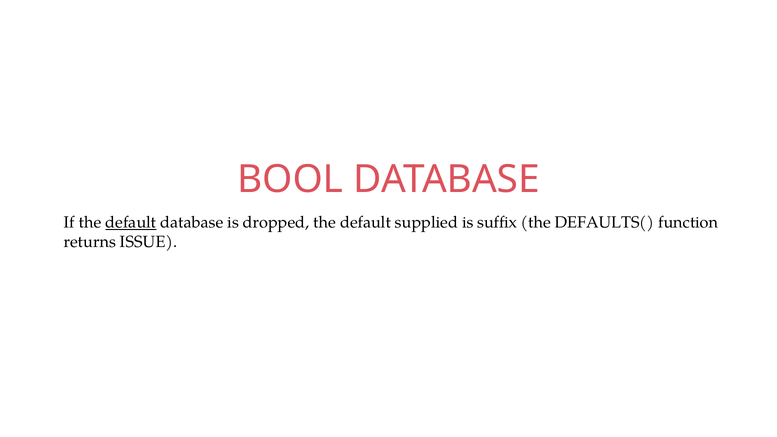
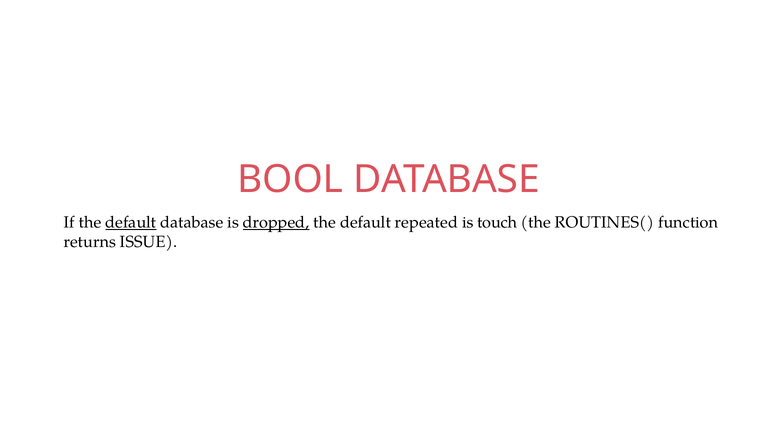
dropped underline: none -> present (276, 223)
supplied: supplied -> repeated (426, 223)
suffix: suffix -> touch (497, 223)
DEFAULTS(: DEFAULTS( -> ROUTINES( (604, 223)
